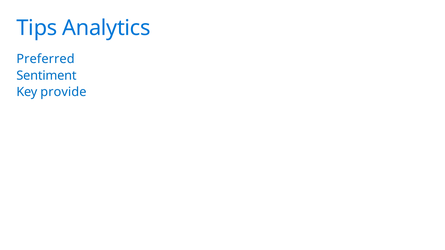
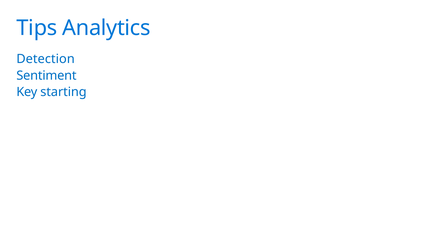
Preferred: Preferred -> Detection (46, 59)
provide: provide -> starting (63, 92)
